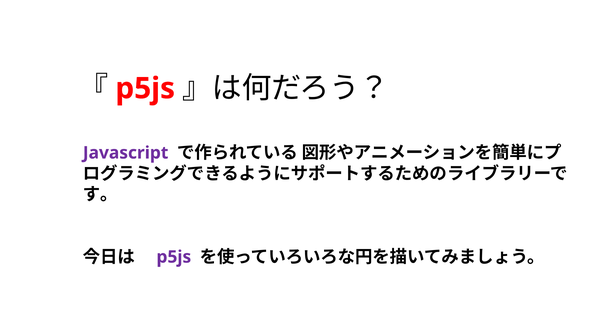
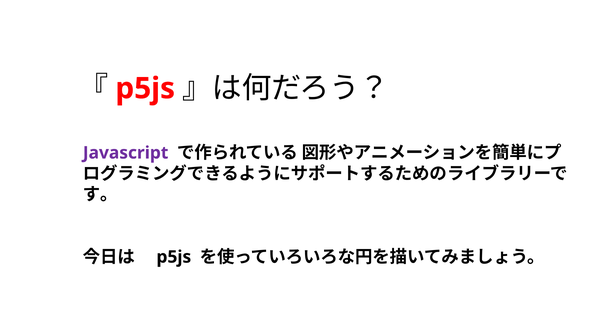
p5js colour: purple -> black (174, 257)
